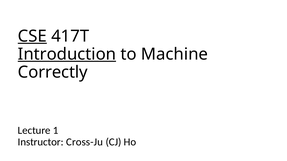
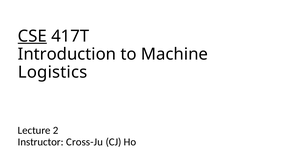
Introduction underline: present -> none (67, 54)
Correctly: Correctly -> Logistics (53, 72)
1: 1 -> 2 (56, 131)
